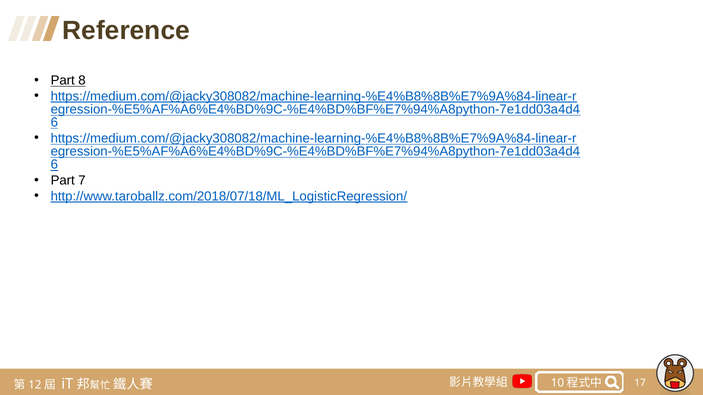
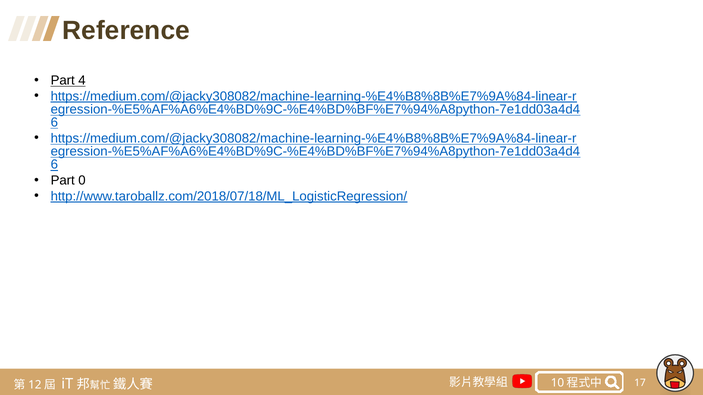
8: 8 -> 4 (82, 80)
7: 7 -> 0 (82, 181)
